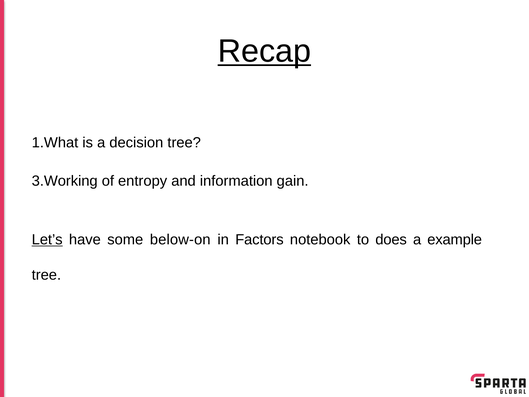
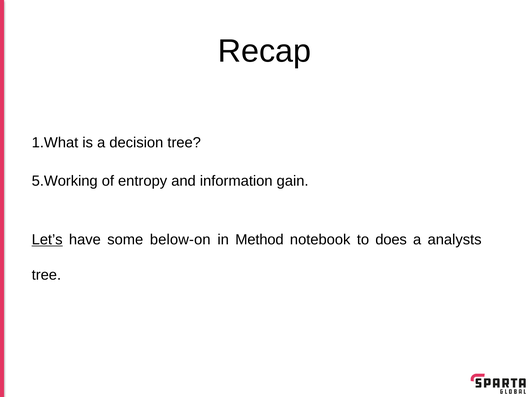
Recap underline: present -> none (264, 51)
3.Working: 3.Working -> 5.Working (65, 181)
Factors: Factors -> Method (259, 240)
example: example -> analysts (455, 240)
